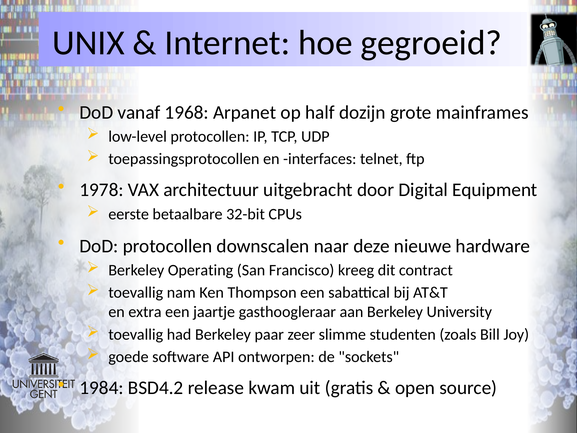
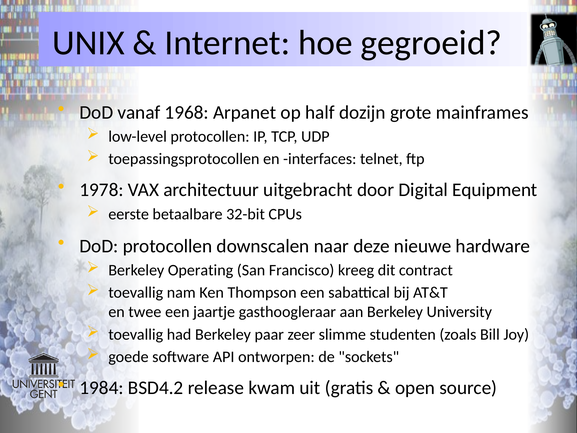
extra: extra -> twee (145, 312)
